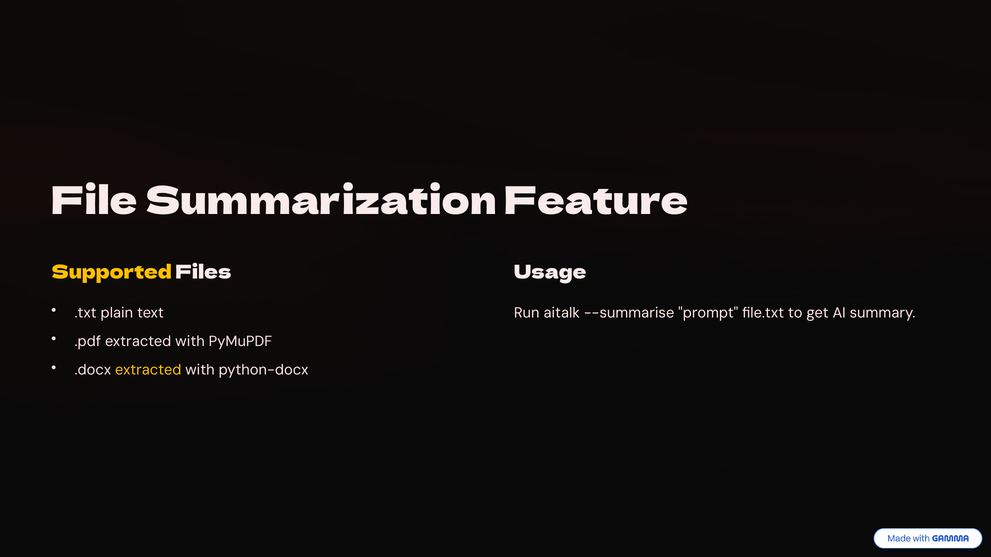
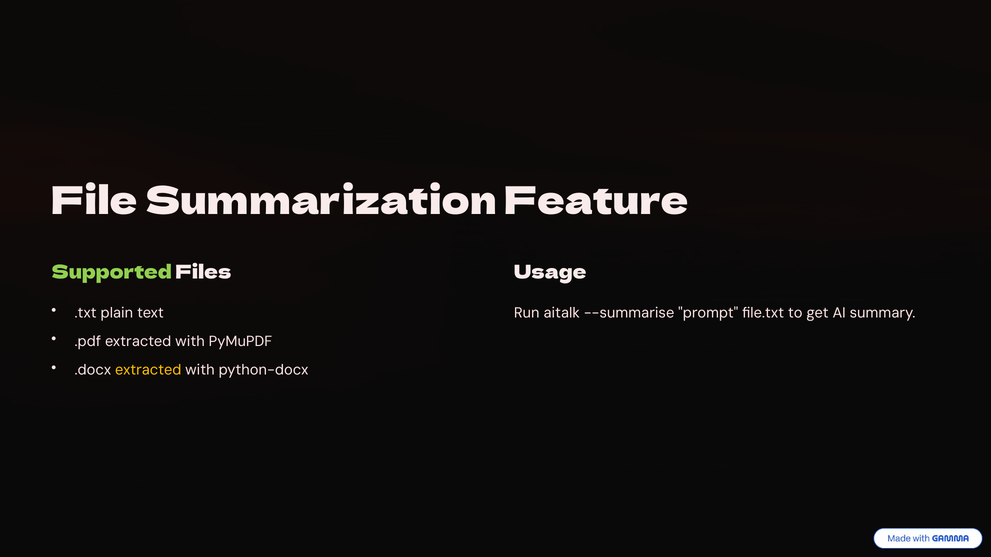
Supported colour: yellow -> light green (112, 273)
